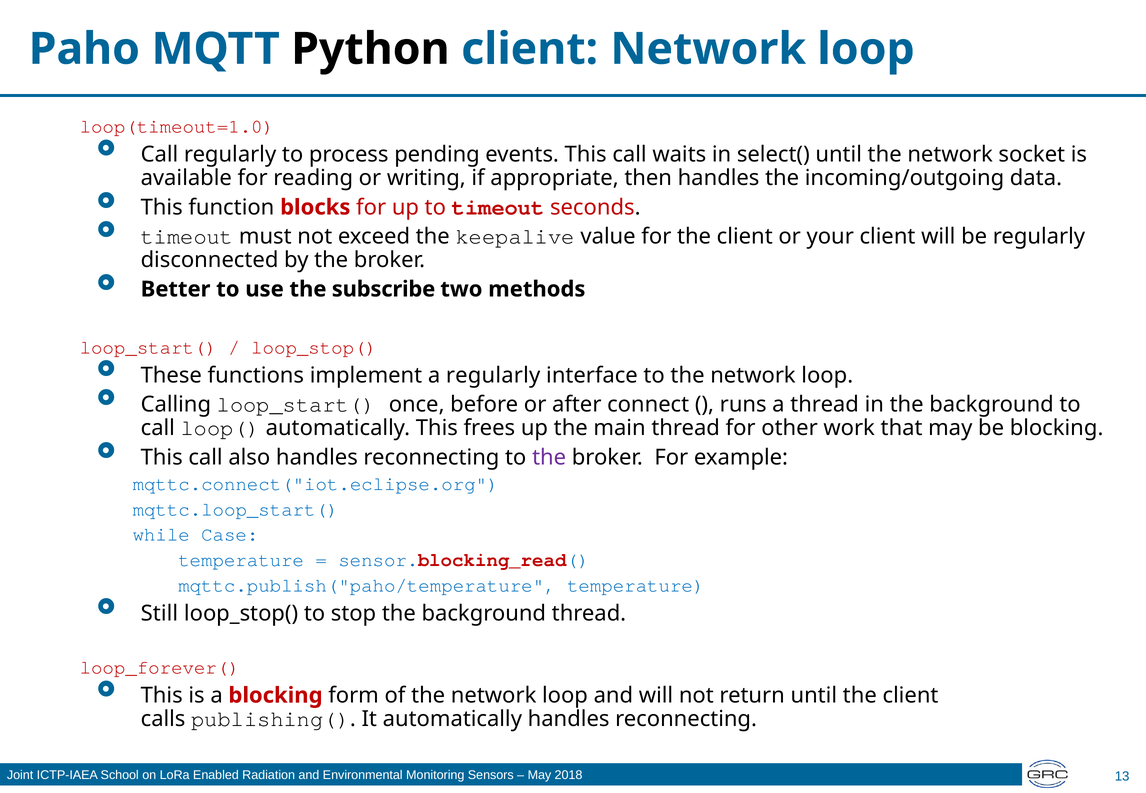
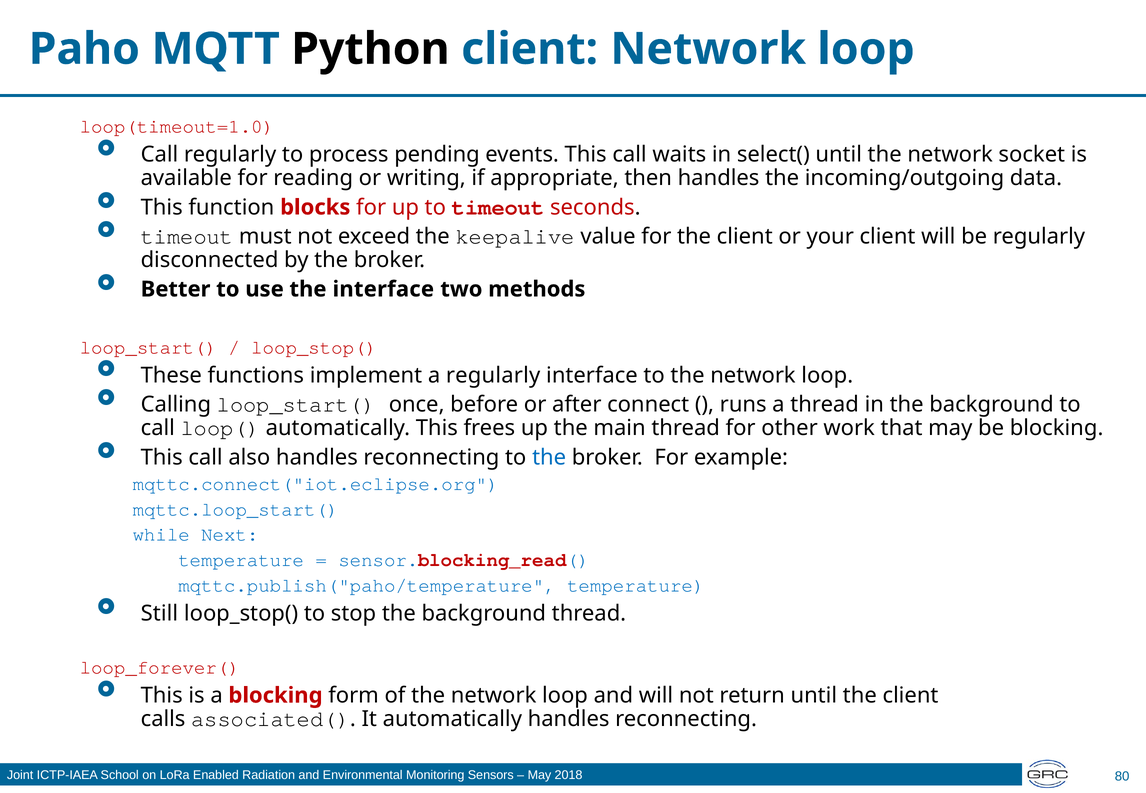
the subscribe: subscribe -> interface (383, 289)
the colour: purple -> blue (549, 457)
Case: Case -> Next (230, 535)
publishing(: publishing( -> associated( (271, 720)
13: 13 -> 80 (1122, 777)
